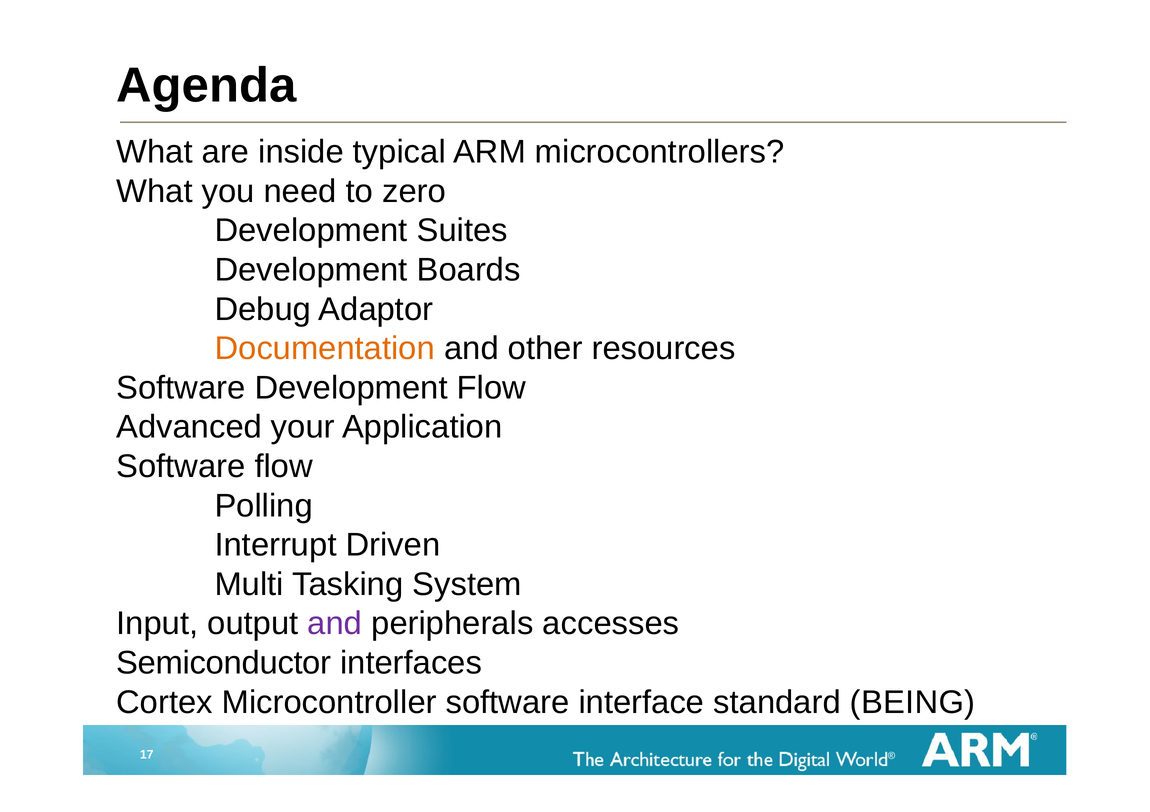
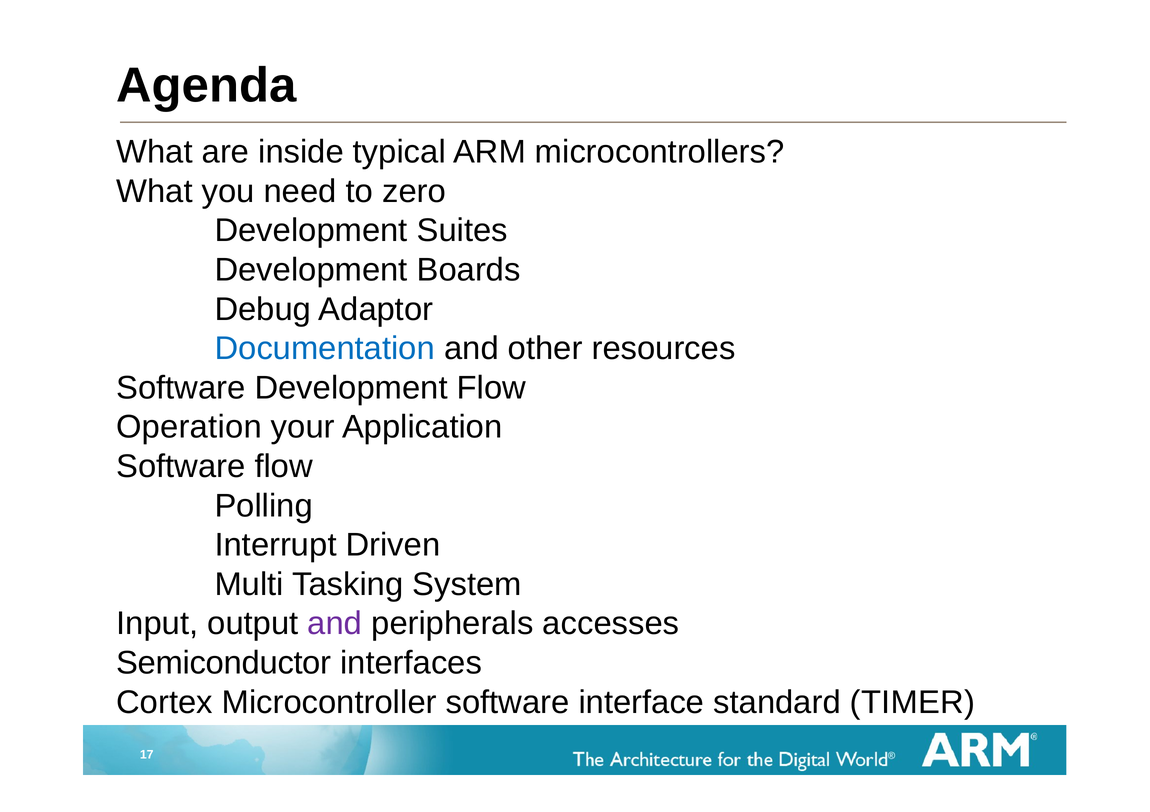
Documentation colour: orange -> blue (325, 349)
Advanced: Advanced -> Operation (189, 427)
BEING: BEING -> TIMER (913, 703)
